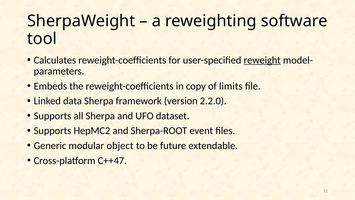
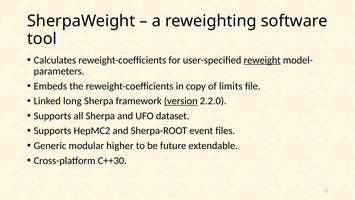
data: data -> long (72, 101)
version underline: none -> present (181, 101)
object: object -> higher (120, 145)
C++47: C++47 -> C++30 (112, 160)
